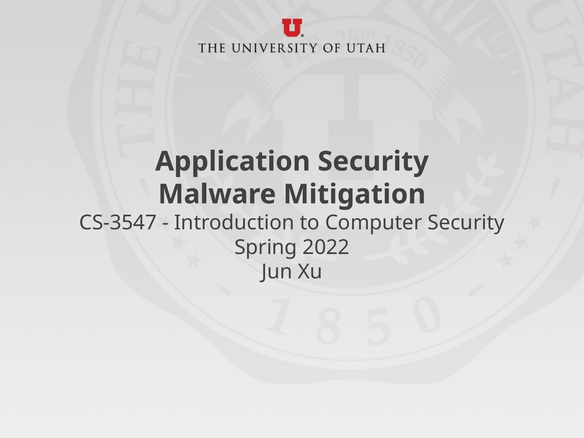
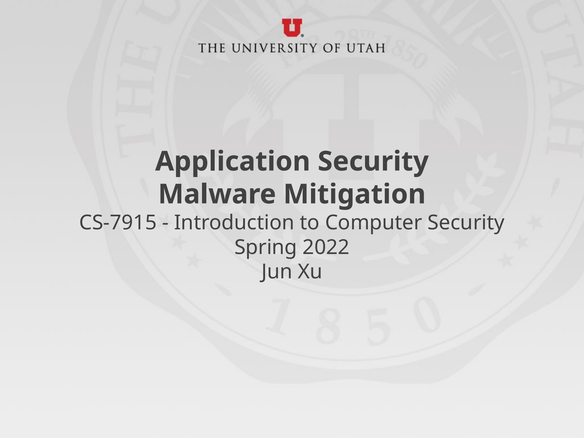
CS-3547: CS-3547 -> CS-7915 (118, 223)
